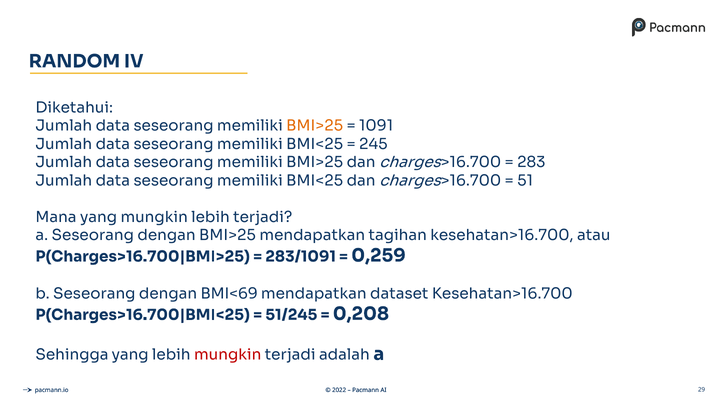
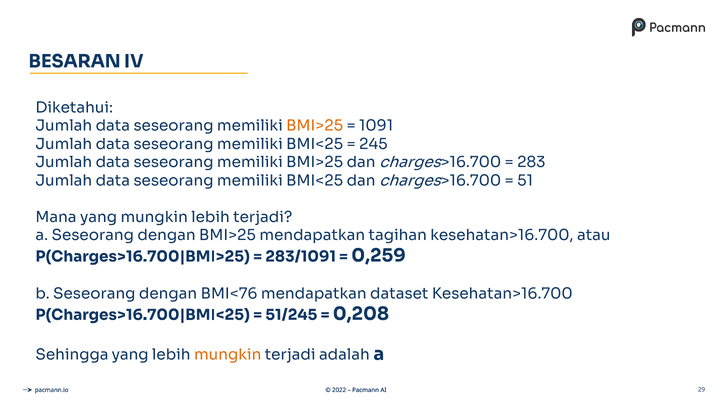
RANDOM: RANDOM -> BESARAN (75, 61)
BMI<69: BMI<69 -> BMI<76 (229, 293)
mungkin colour: red -> orange (228, 354)
